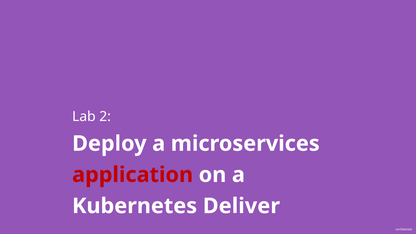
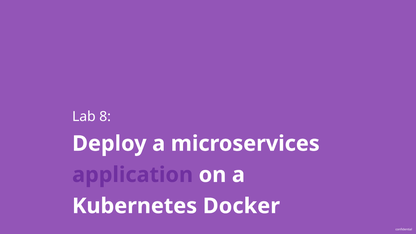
2: 2 -> 8 (105, 117)
application colour: red -> purple (133, 175)
Deliver: Deliver -> Docker (241, 206)
